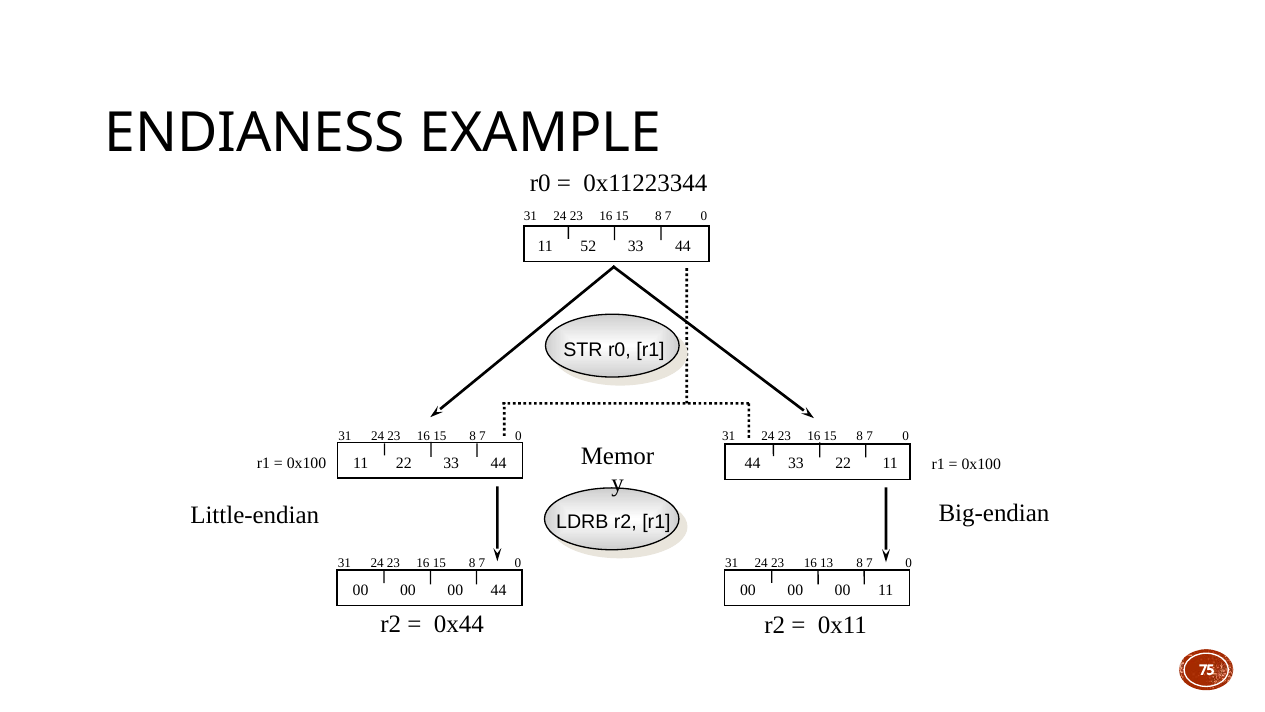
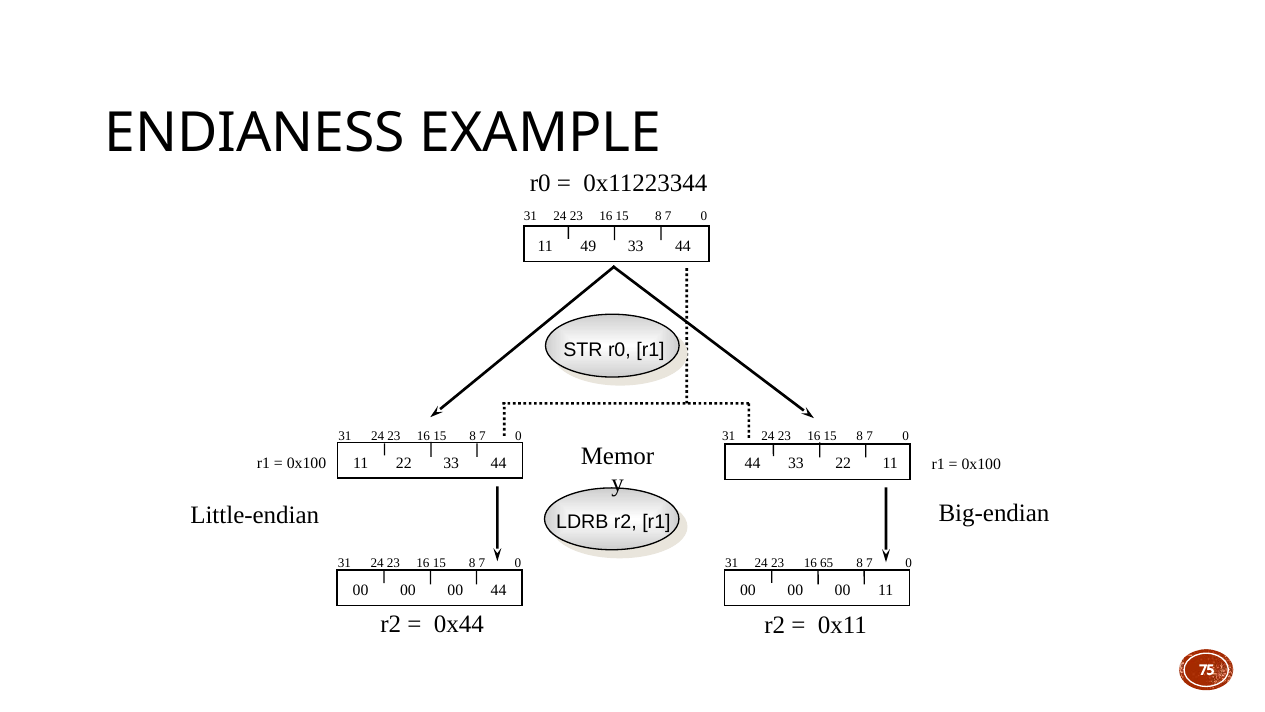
52: 52 -> 49 (588, 246)
13: 13 -> 65 (827, 563)
